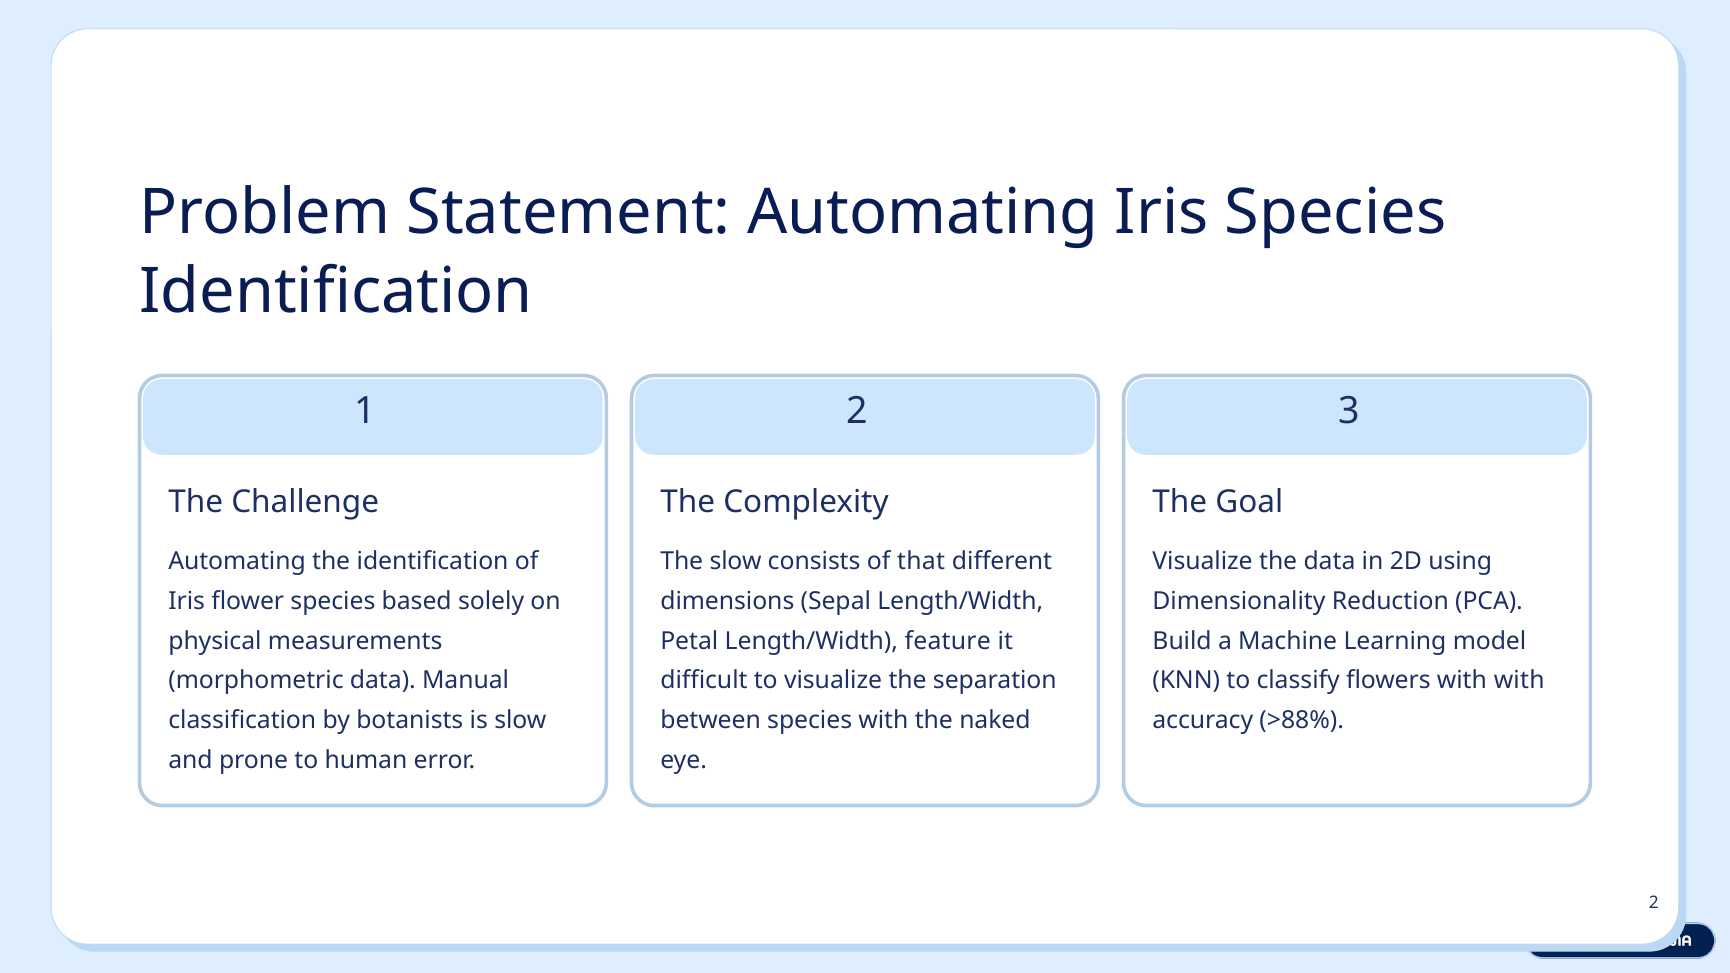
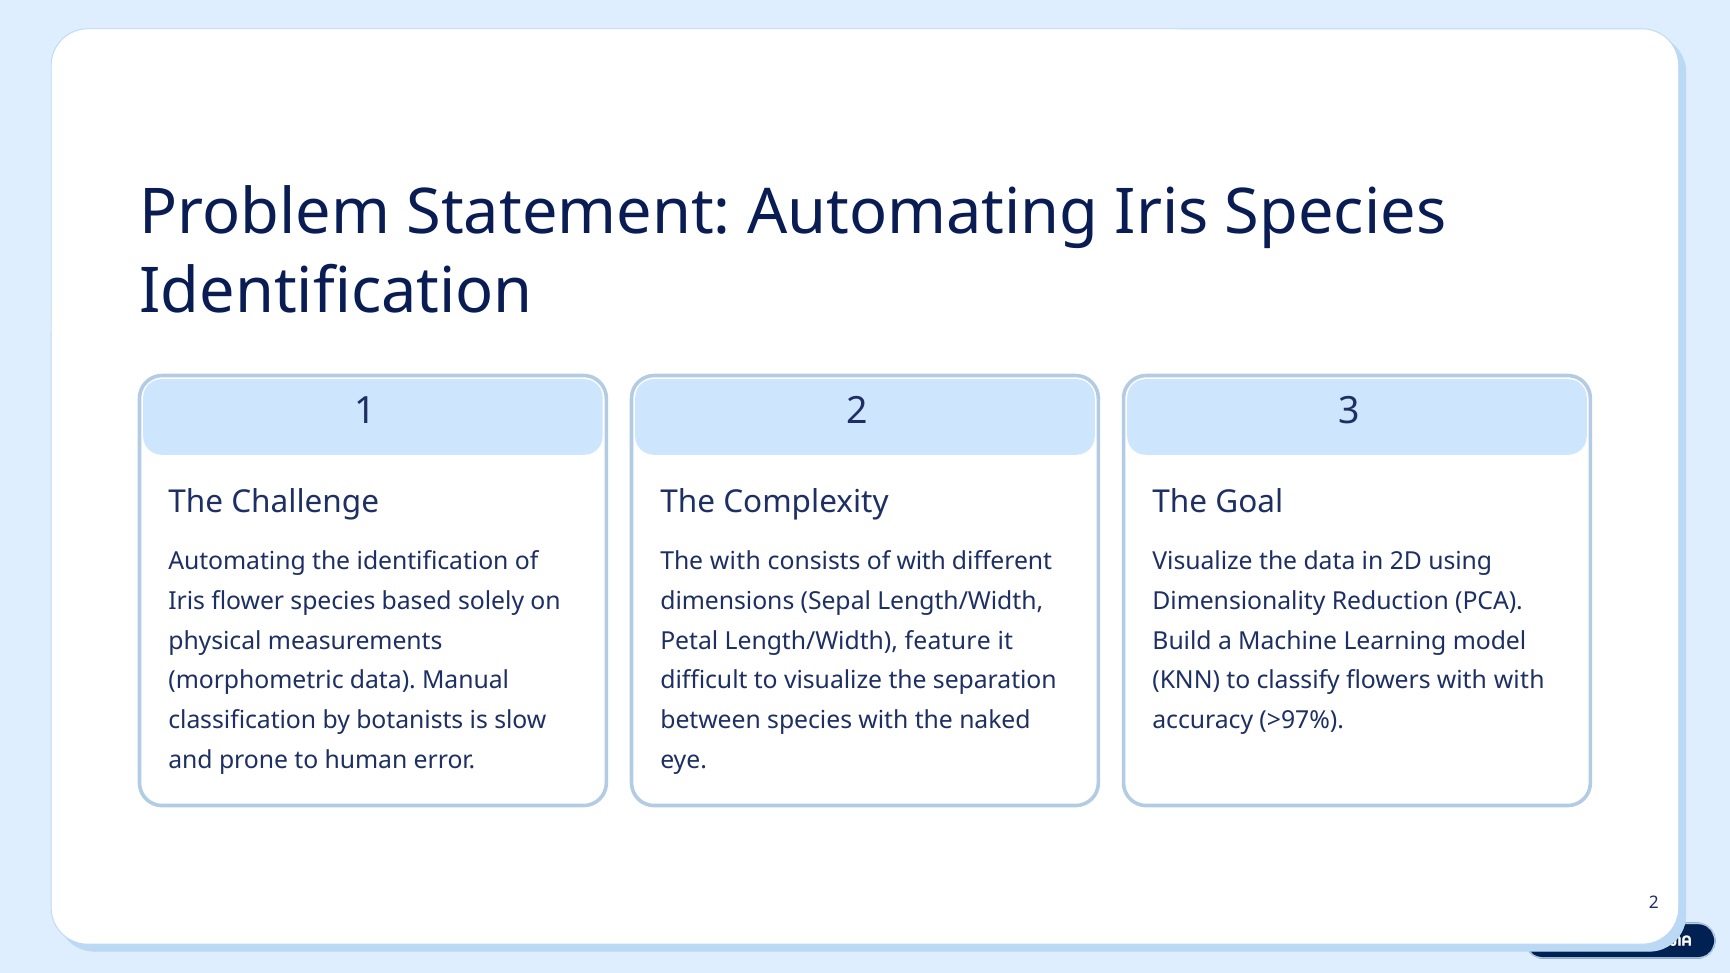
The slow: slow -> with (735, 561)
of that: that -> with (921, 561)
>88%: >88% -> >97% (1302, 721)
